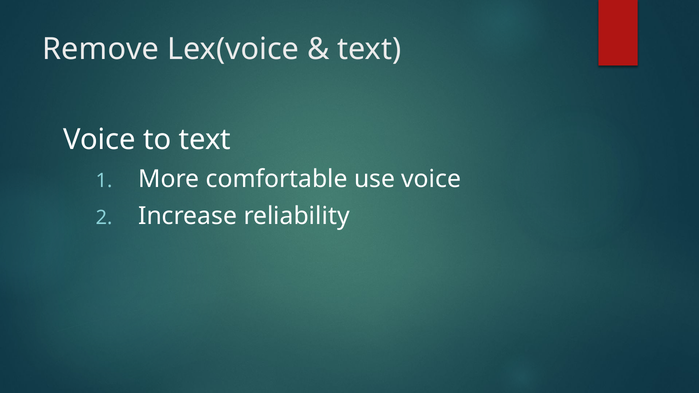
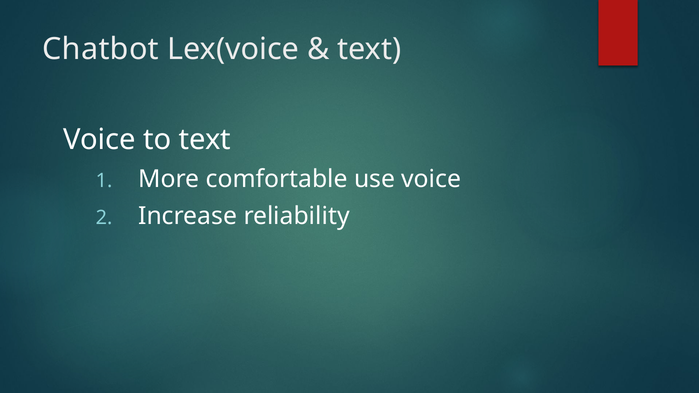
Remove: Remove -> Chatbot (101, 49)
